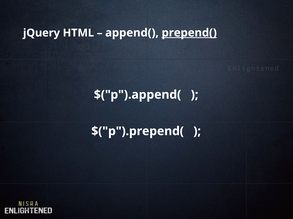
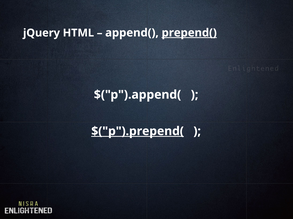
$("p").prepend( underline: none -> present (138, 132)
